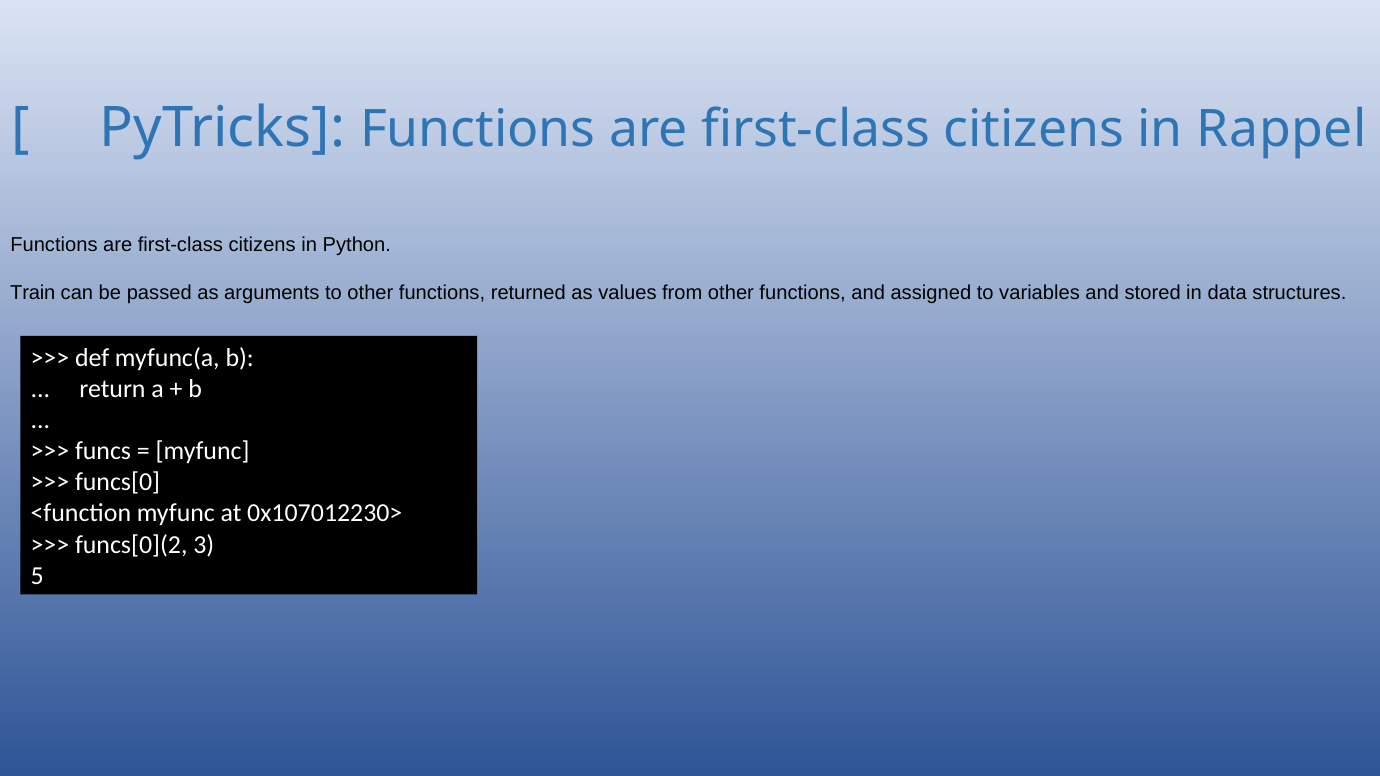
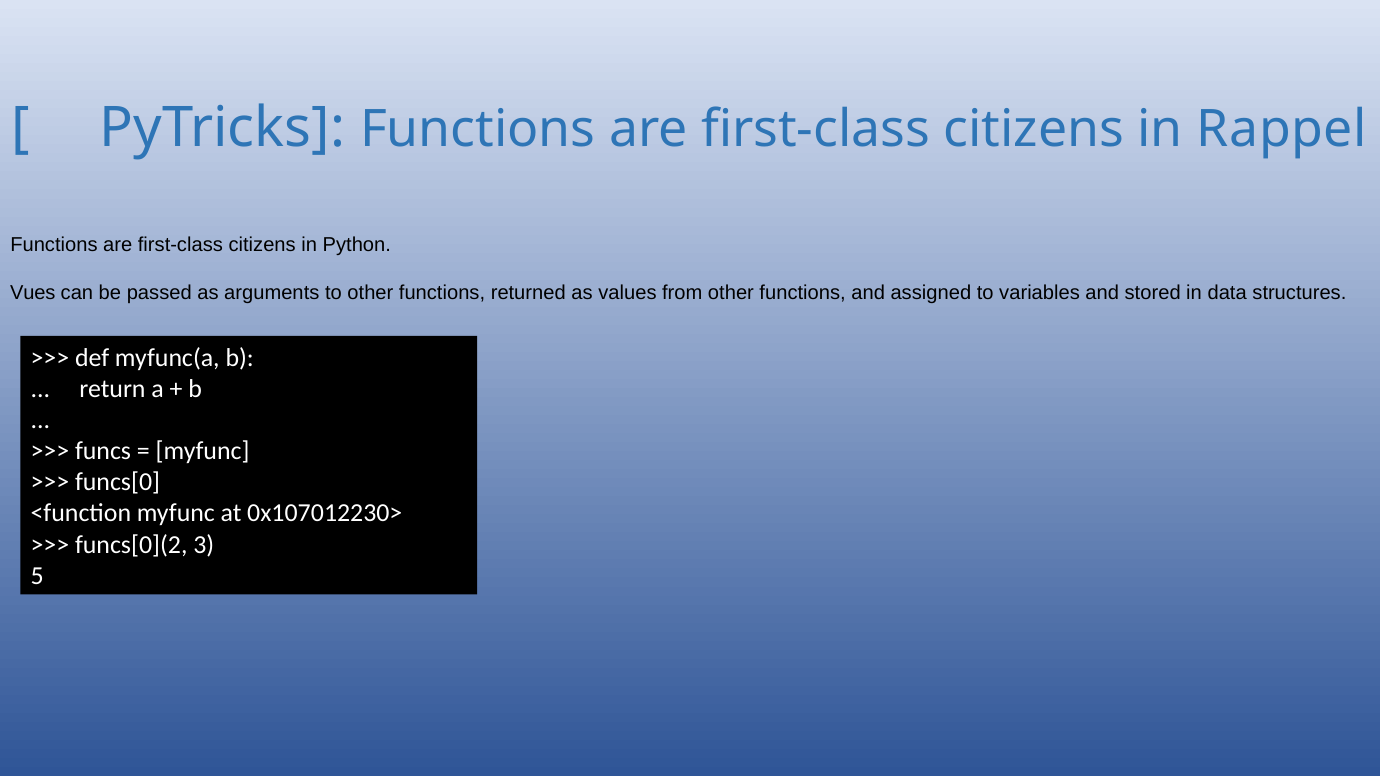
Train: Train -> Vues (33, 293)
